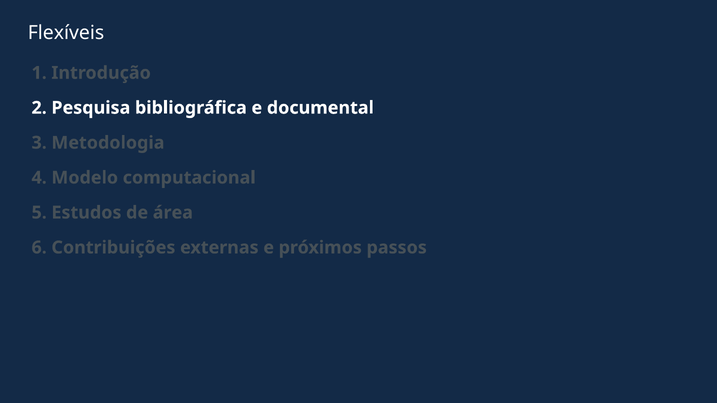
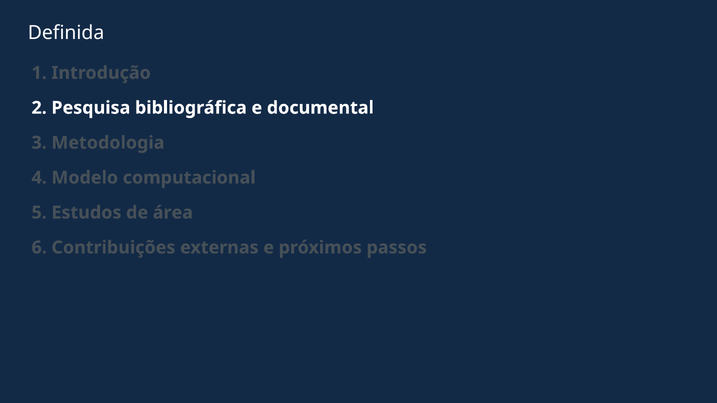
Flexíveis: Flexíveis -> Definida (66, 33)
